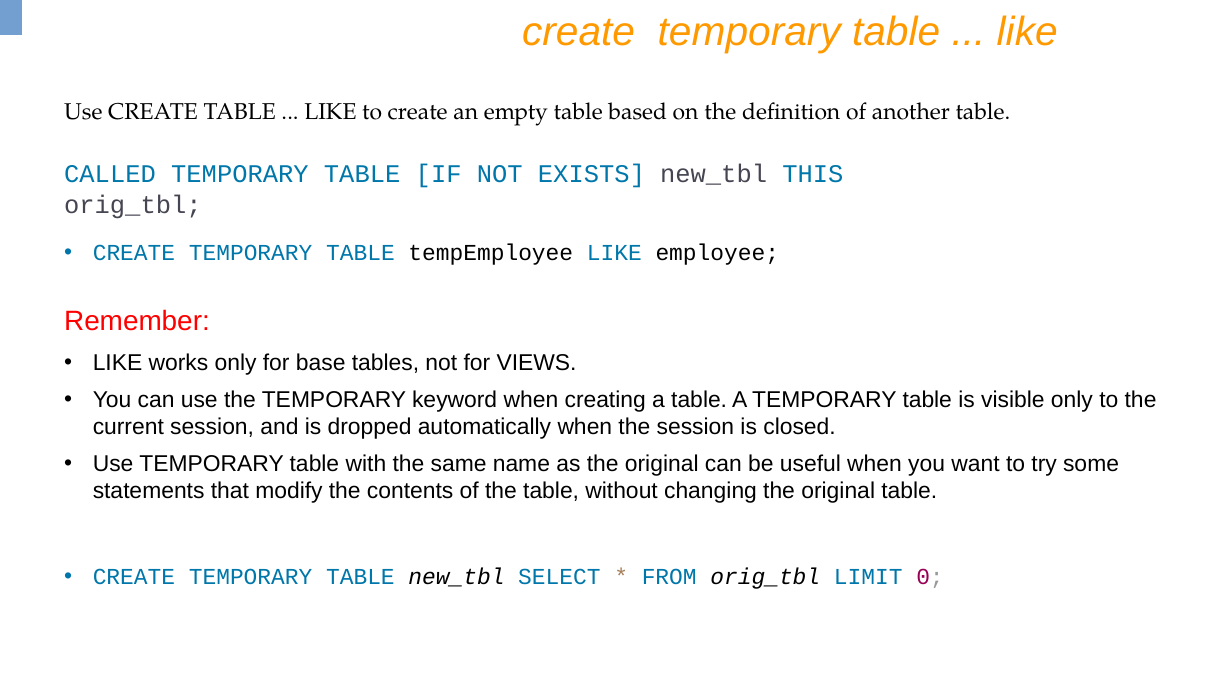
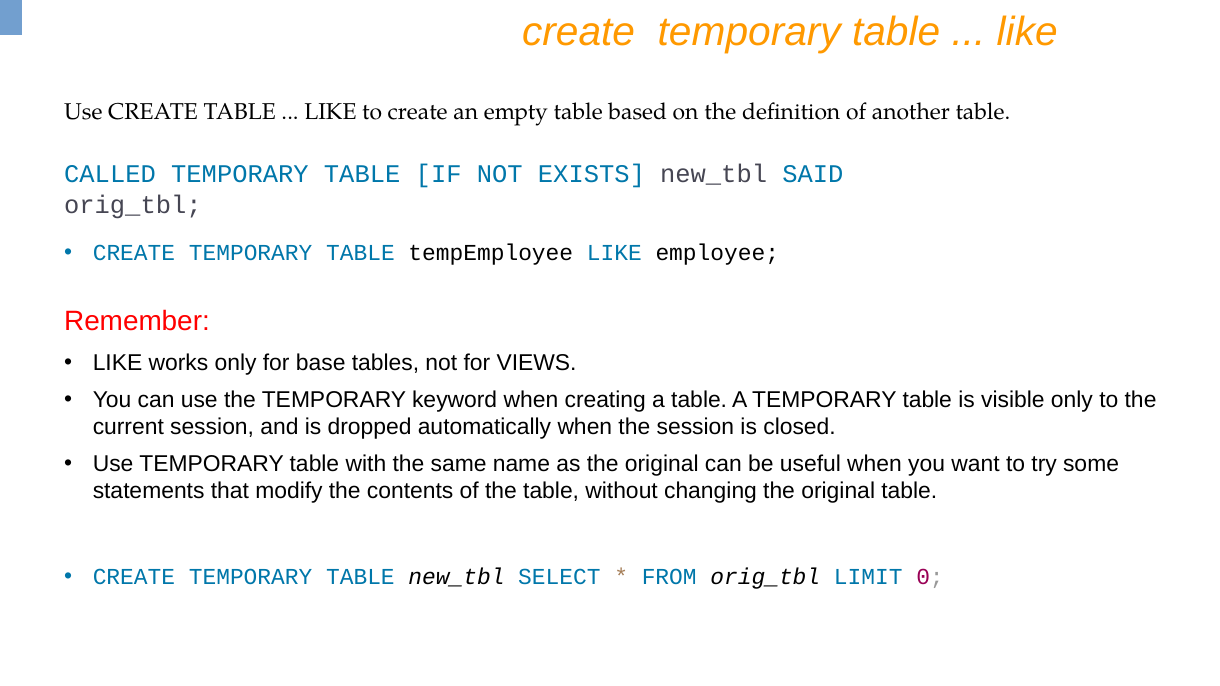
THIS: THIS -> SAID (813, 175)
